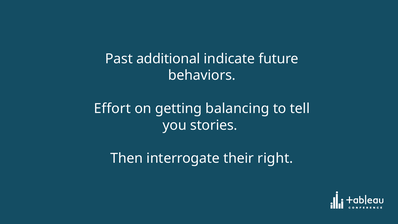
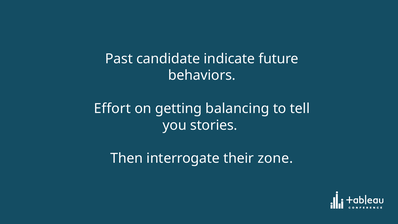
additional: additional -> candidate (168, 59)
right: right -> zone (275, 158)
